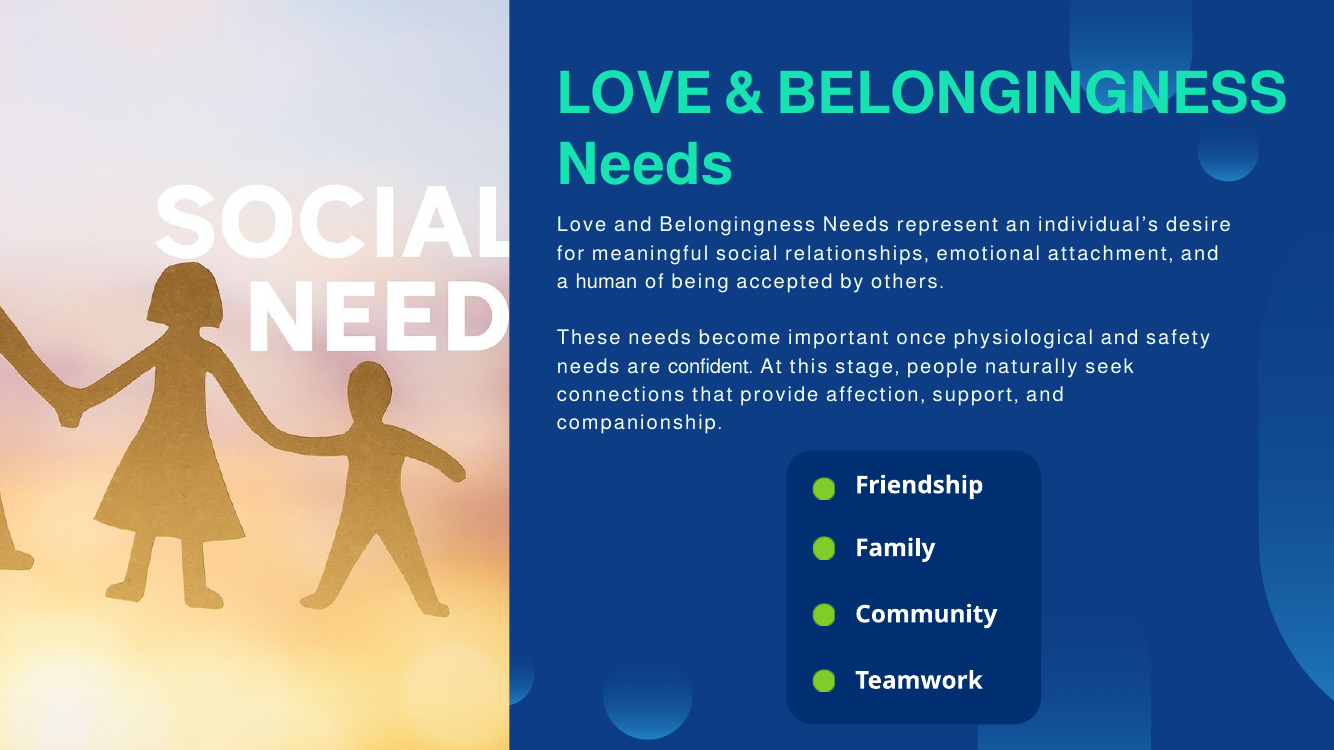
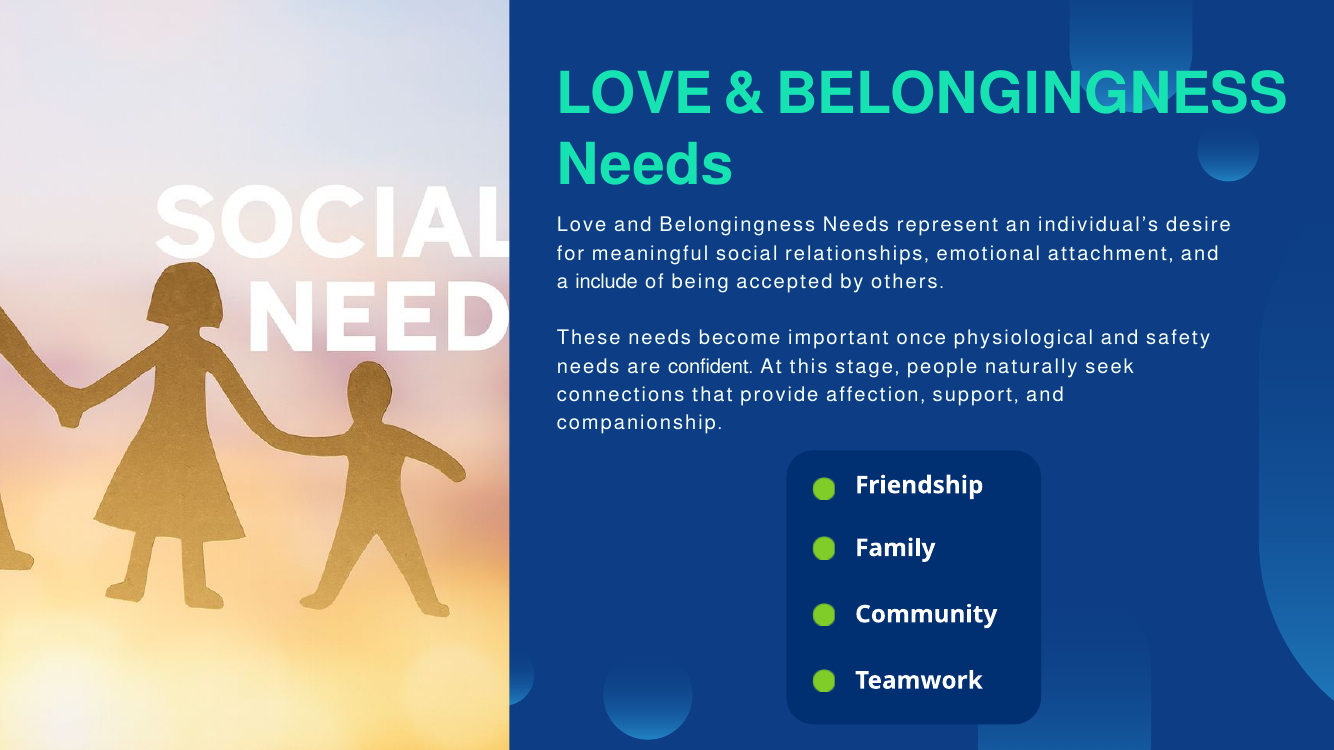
human: human -> include (607, 282)
